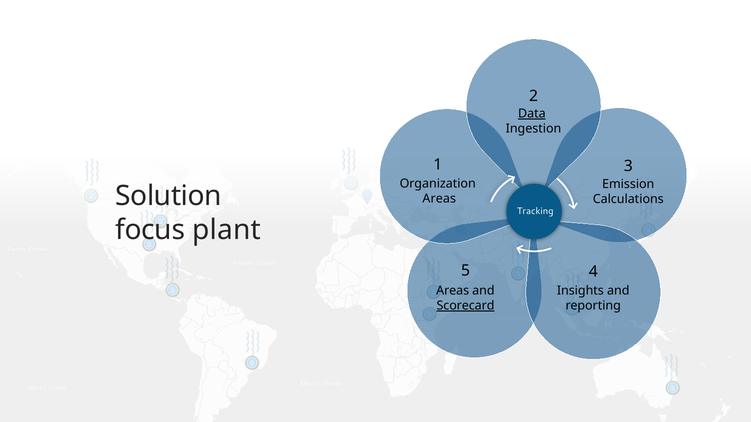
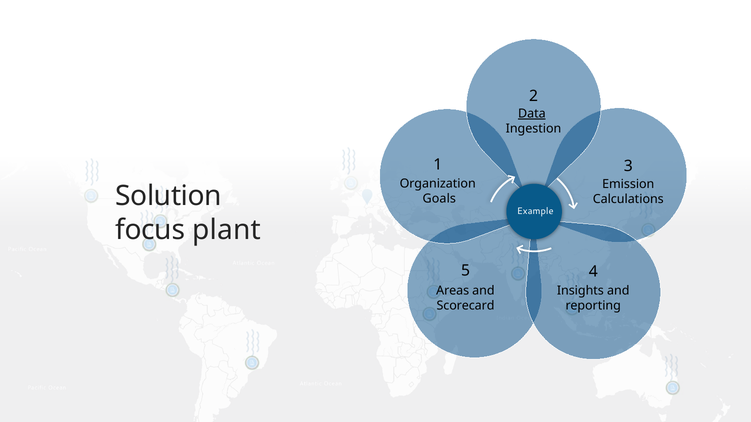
Areas: Areas -> Goals (439, 199)
Tracking: Tracking -> Example (535, 211)
Scorecard underline: present -> none (466, 306)
